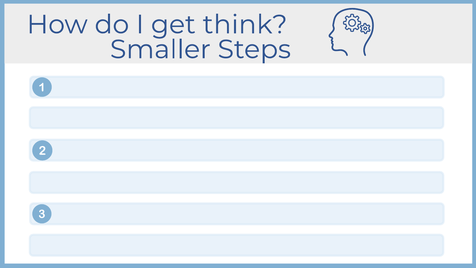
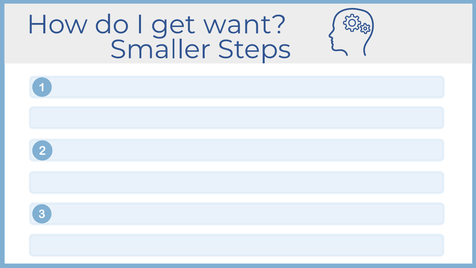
think: think -> want (245, 25)
